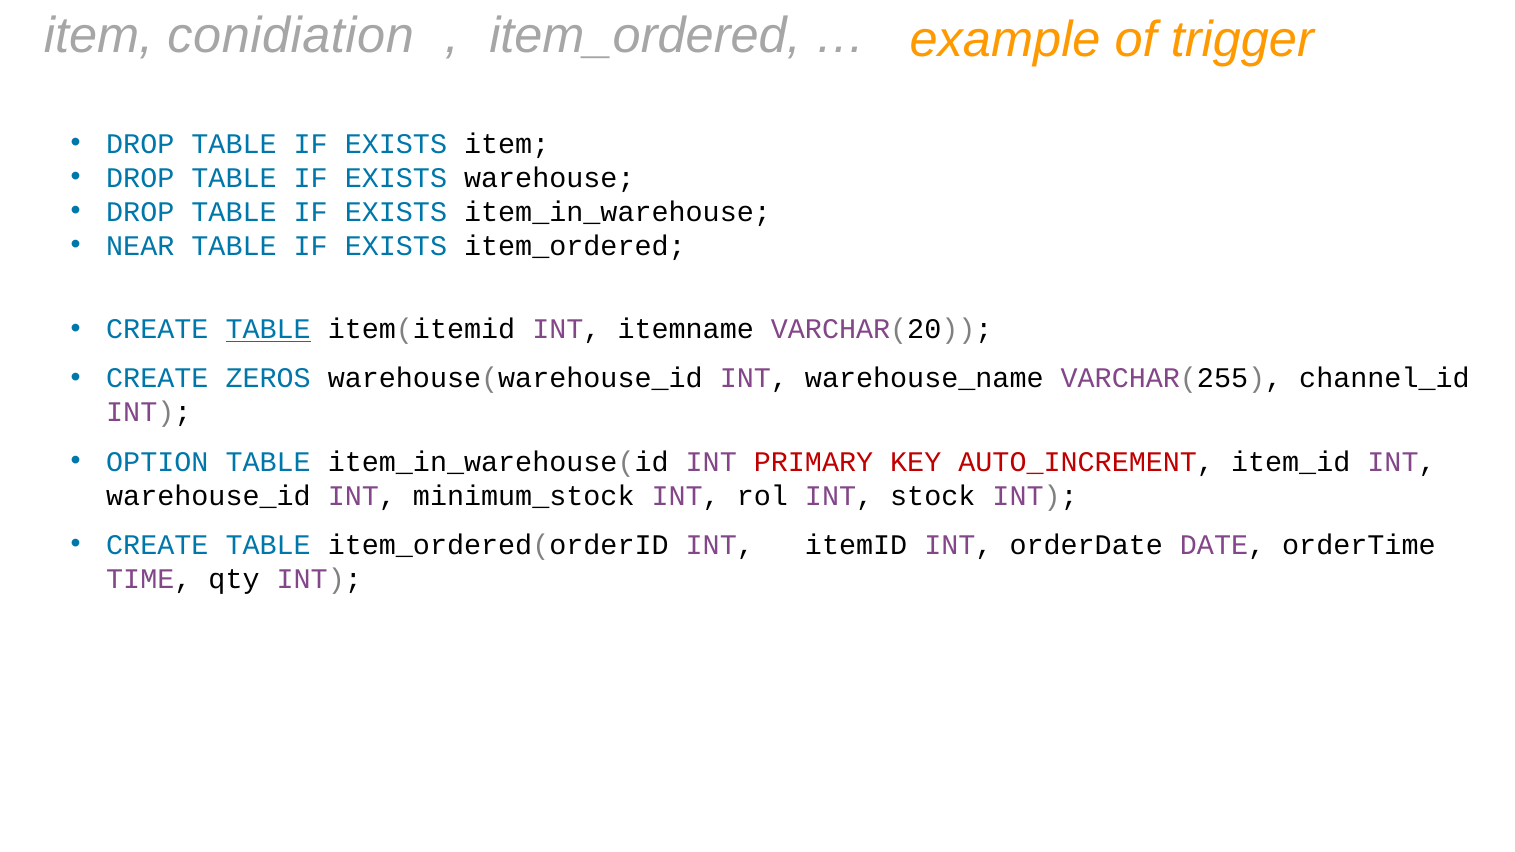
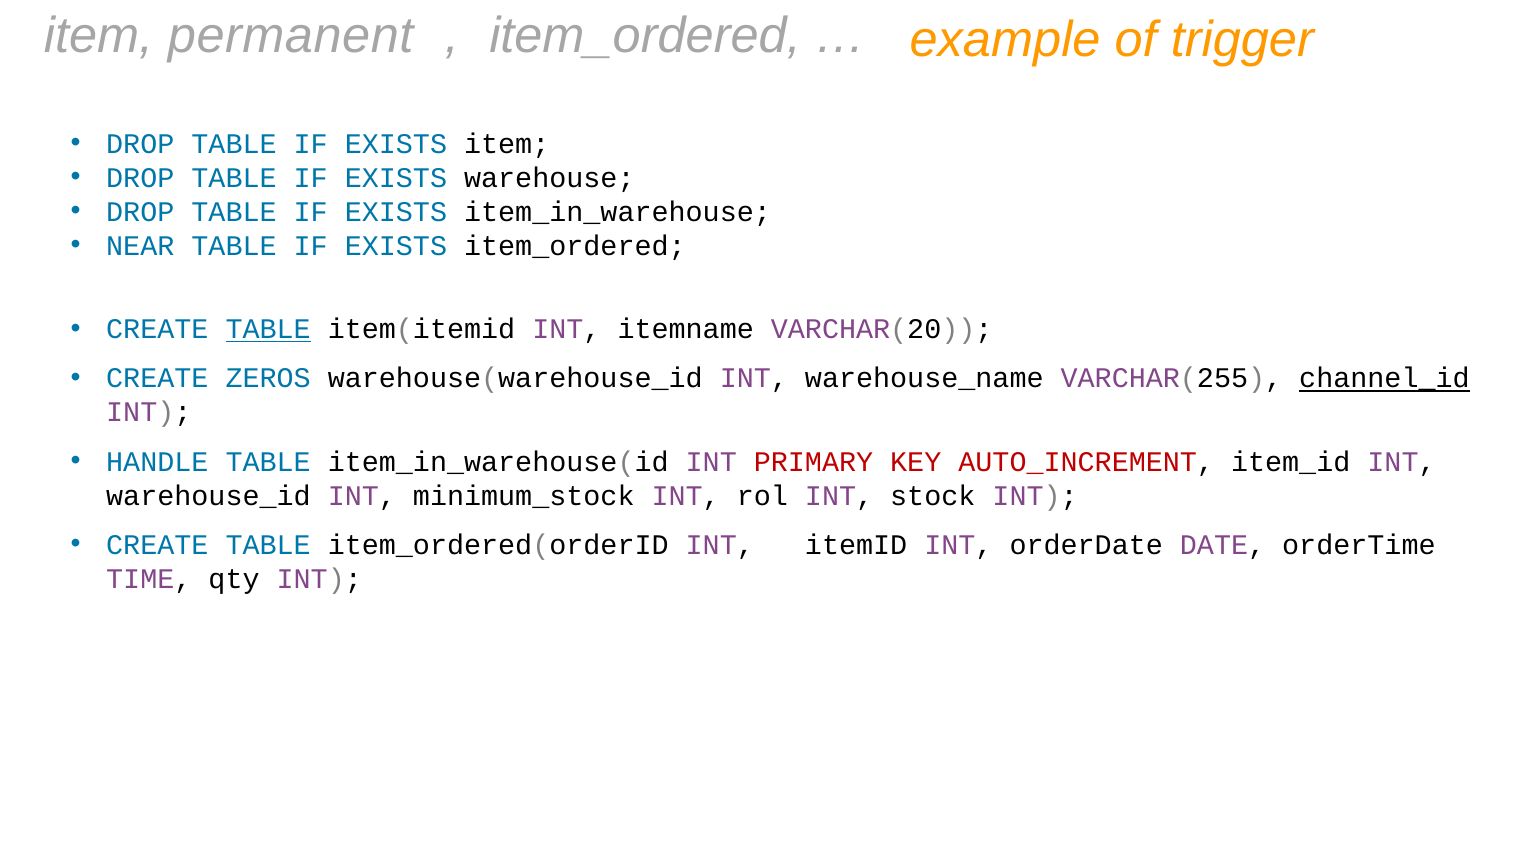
conidiation: conidiation -> permanent (291, 36)
channel_id underline: none -> present (1384, 379)
OPTION: OPTION -> HANDLE (157, 462)
